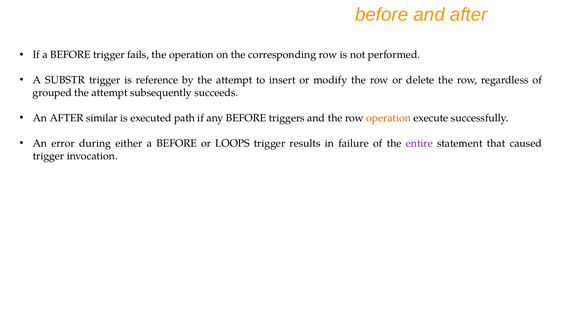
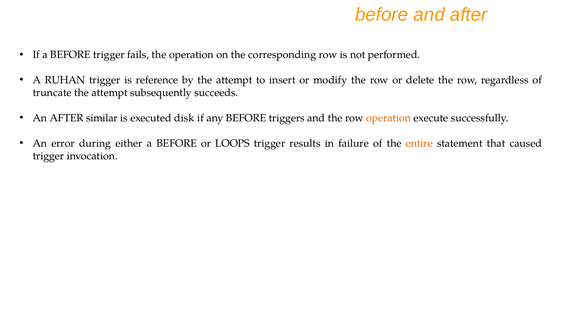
SUBSTR: SUBSTR -> RUHAN (65, 80)
grouped: grouped -> truncate (52, 93)
path: path -> disk (184, 118)
entire colour: purple -> orange (419, 143)
